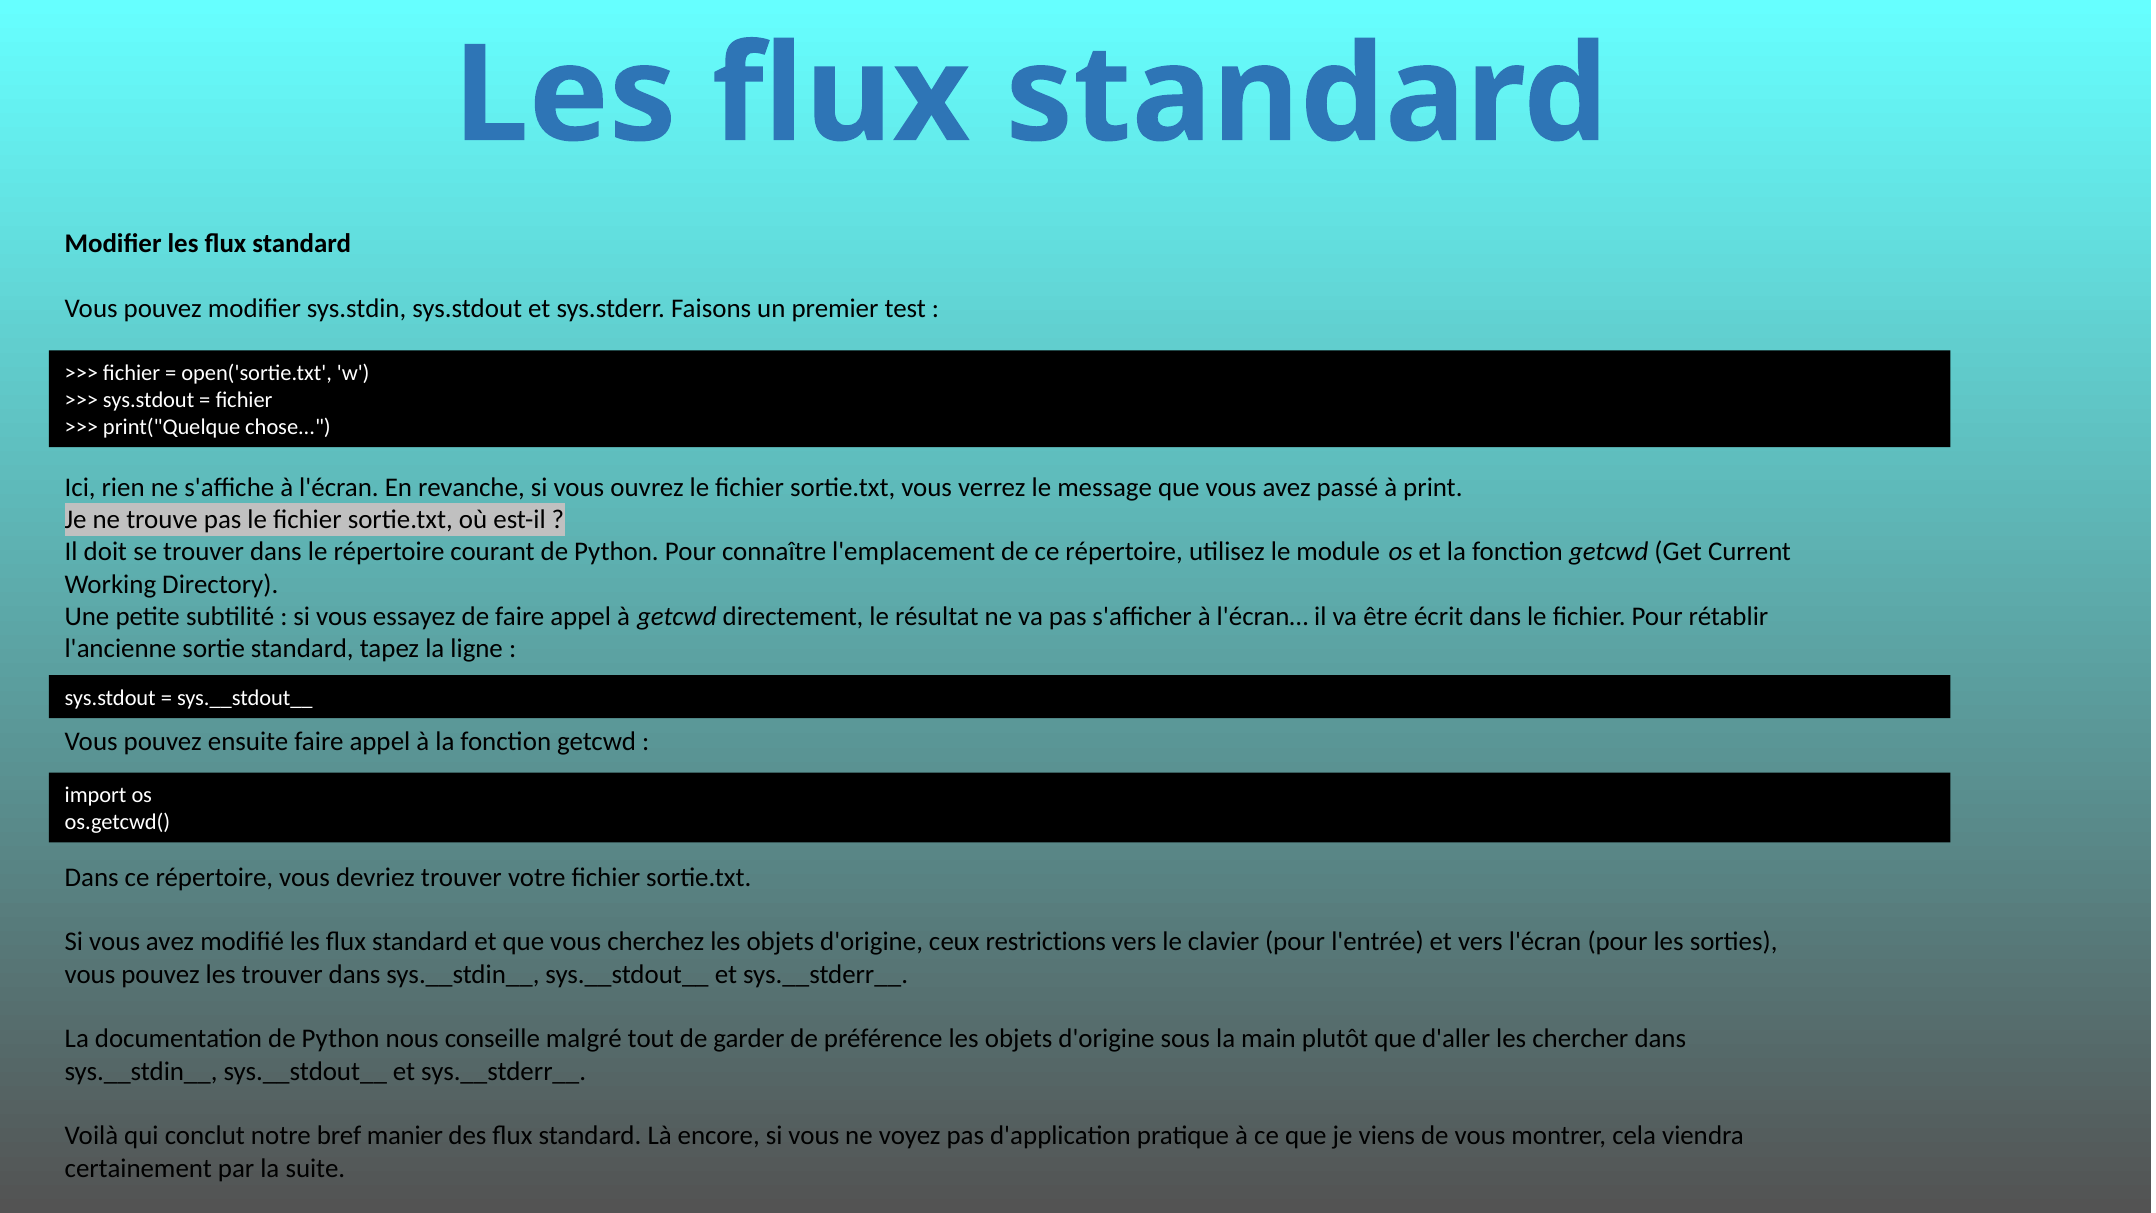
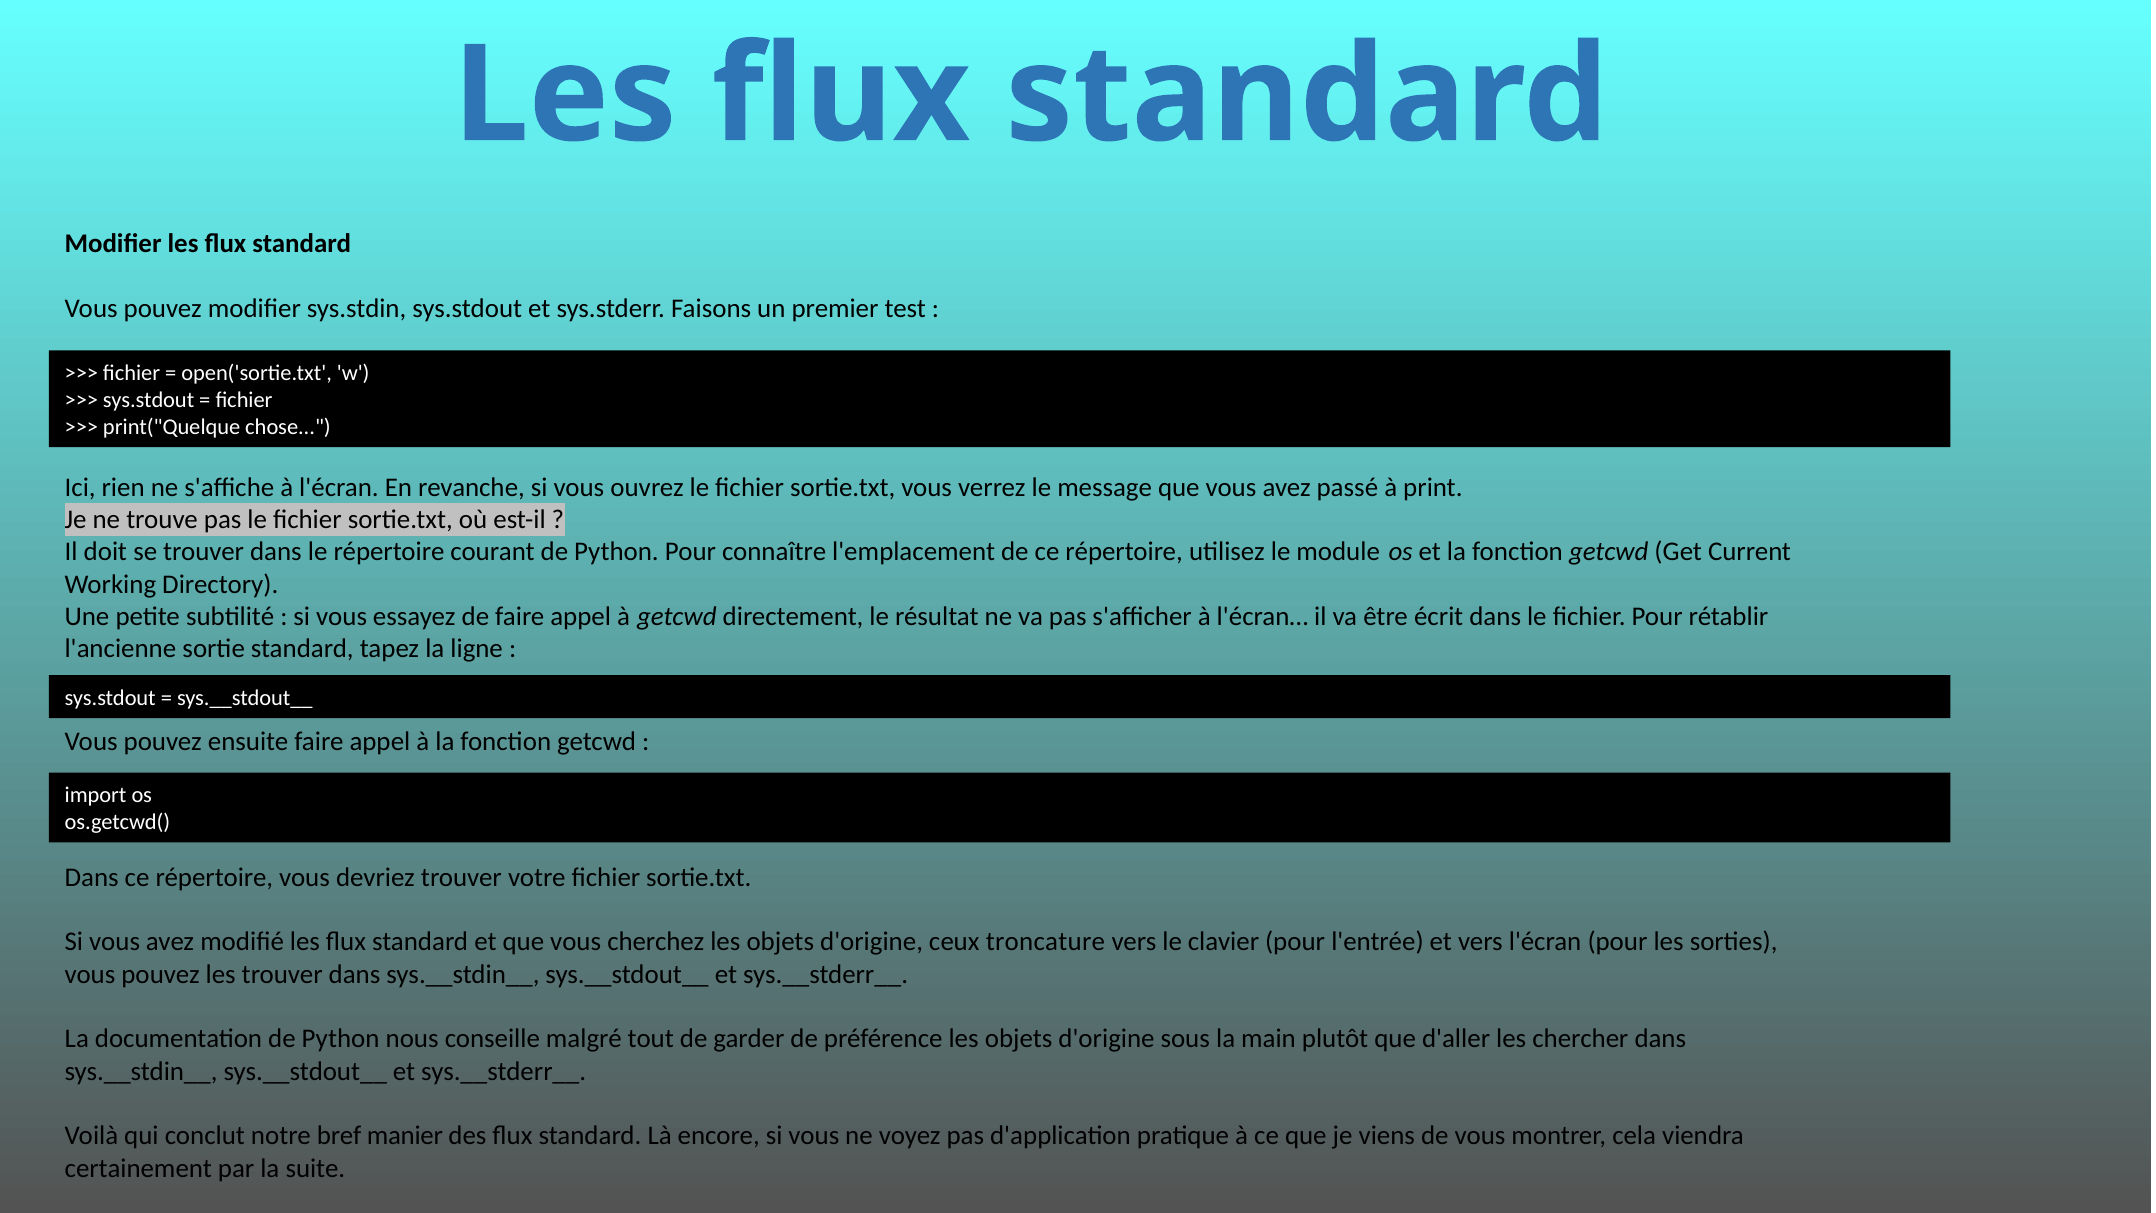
restrictions: restrictions -> troncature (1045, 942)
